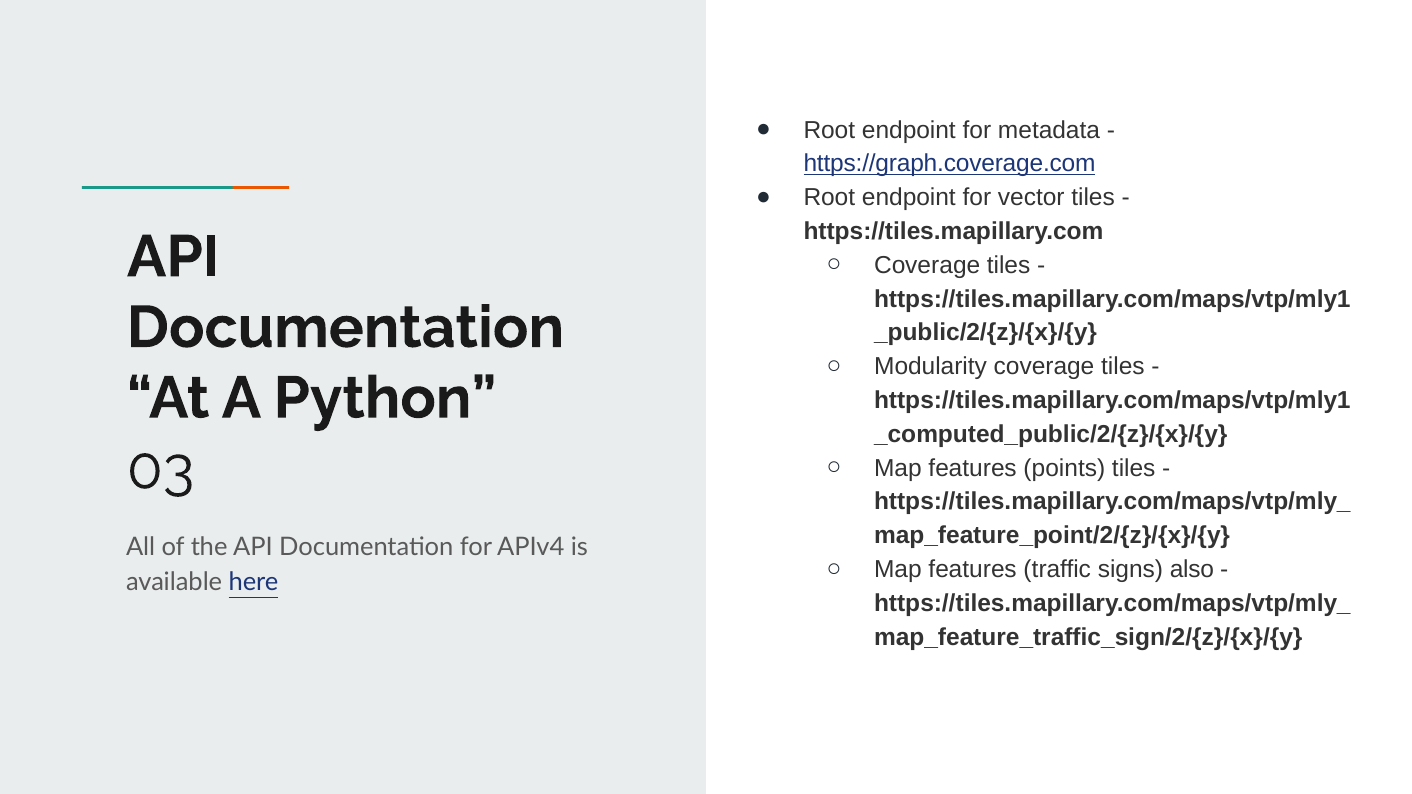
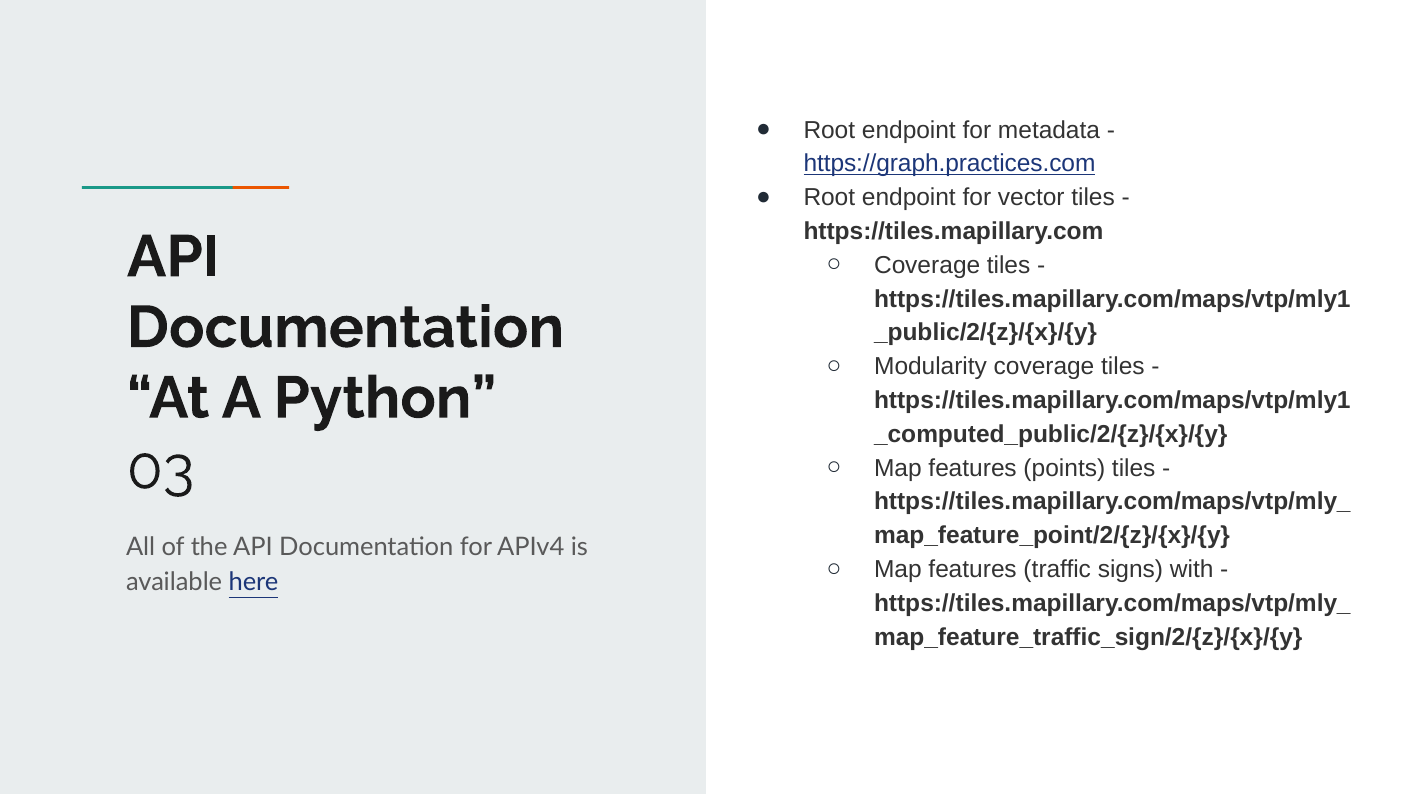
https://graph.coverage.com: https://graph.coverage.com -> https://graph.practices.com (950, 164)
also: also -> with (1192, 570)
